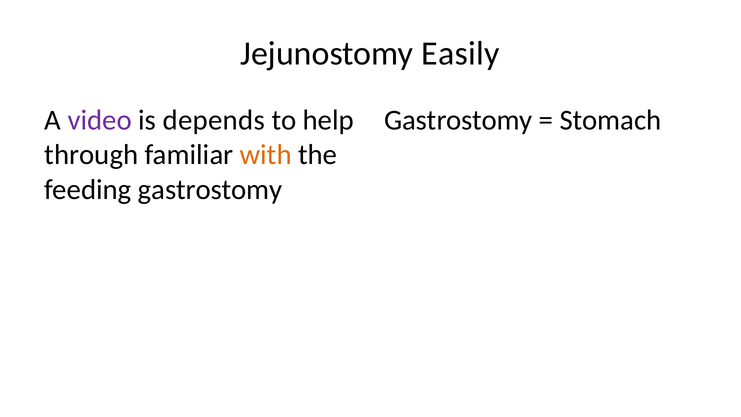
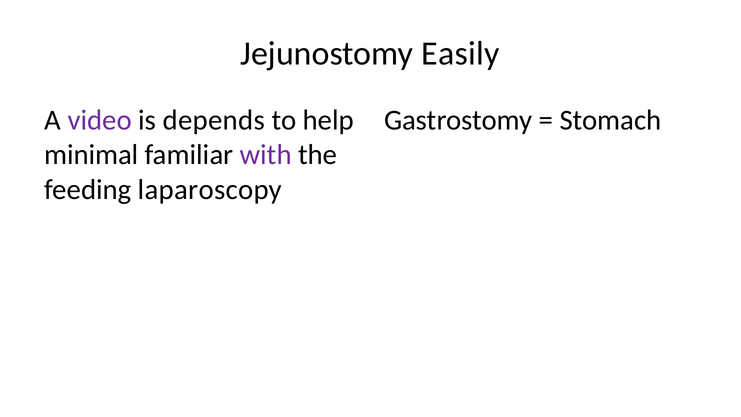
through: through -> minimal (91, 155)
with colour: orange -> purple (266, 155)
feeding gastrostomy: gastrostomy -> laparoscopy (210, 189)
